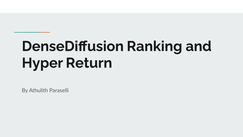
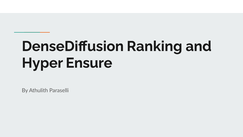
Return: Return -> Ensure (89, 63)
